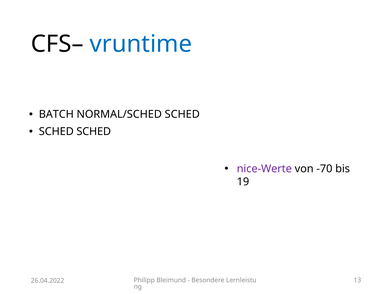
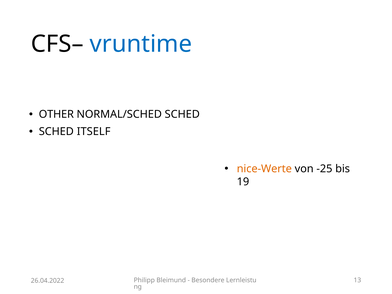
BATCH: BATCH -> OTHER (56, 114)
SCHED SCHED: SCHED -> ITSELF (94, 132)
nice-Werte colour: purple -> orange (264, 169)
-70: -70 -> -25 (324, 169)
